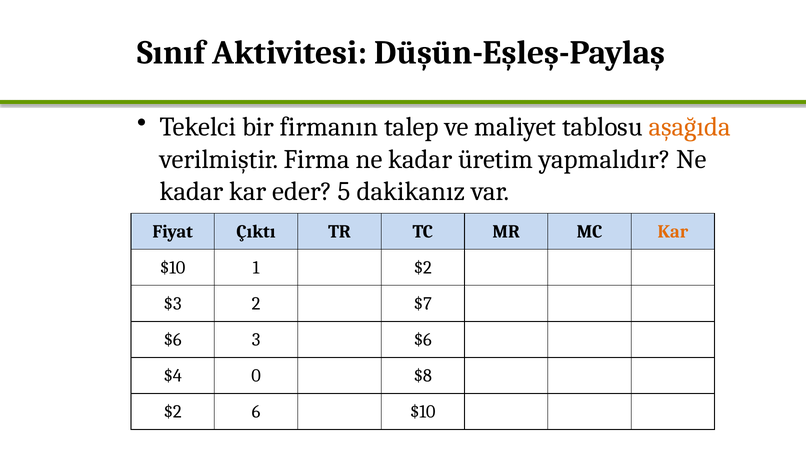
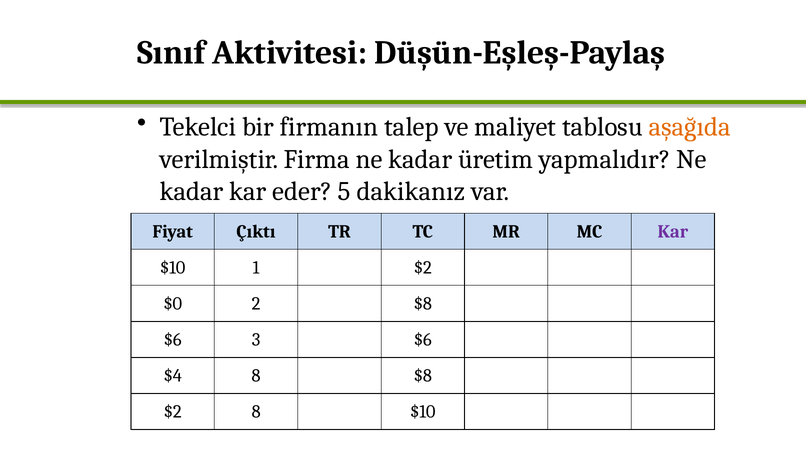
Kar colour: orange -> purple (673, 232)
$3: $3 -> $0 (173, 304)
2 Empty cell $7: $7 -> $8 (423, 304)
$4 0: 0 -> 8 (256, 376)
$2 6: 6 -> 8 (256, 412)
